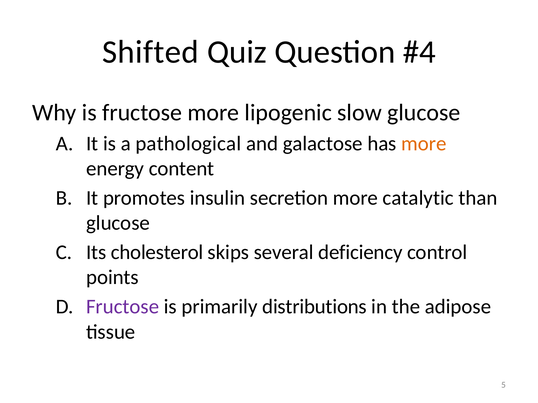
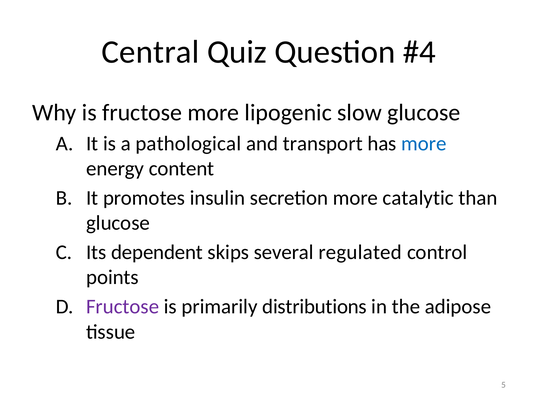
Shifted: Shifted -> Central (150, 52)
galactose: galactose -> transport (323, 144)
more colour: orange -> blue (424, 144)
cholesterol: cholesterol -> dependent (157, 253)
deficiency: deficiency -> regulated (360, 253)
